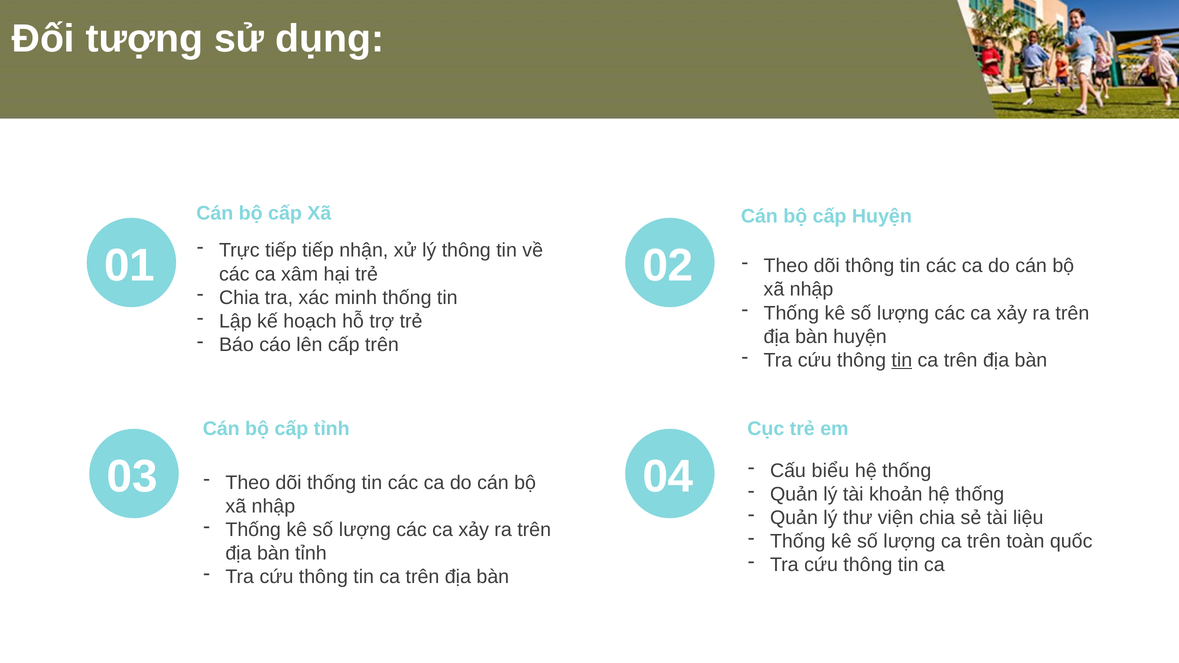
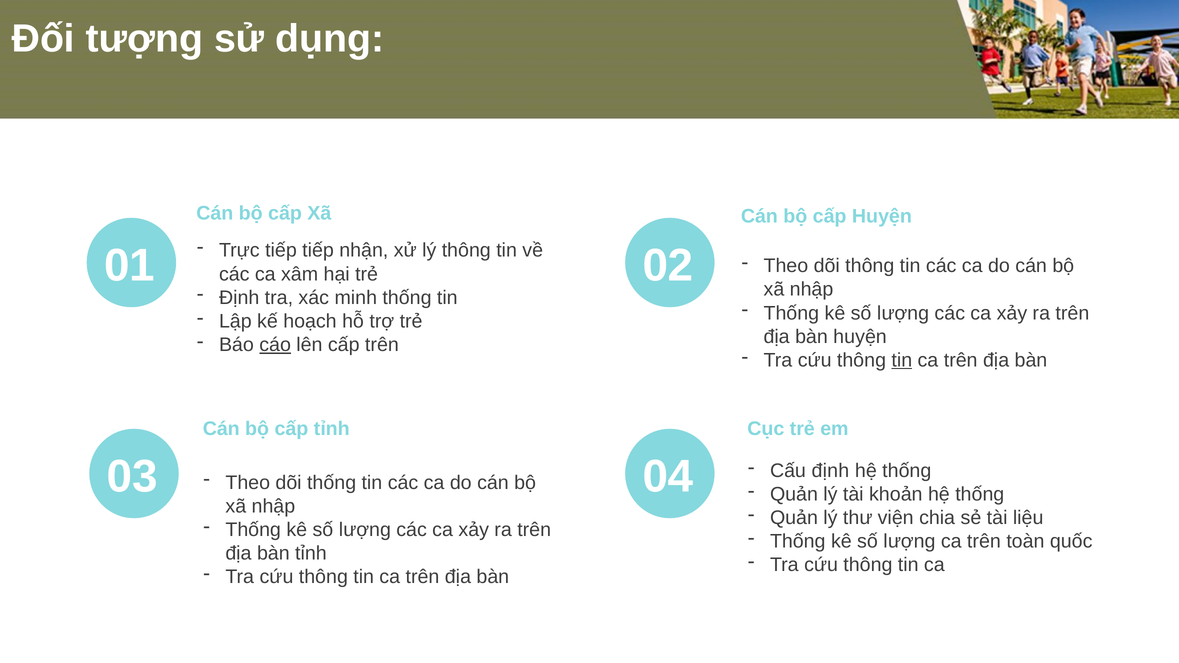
Chia: Chia -> Định (239, 298)
cáo underline: none -> present (275, 345)
Cấu biểu: biểu -> định (830, 471)
